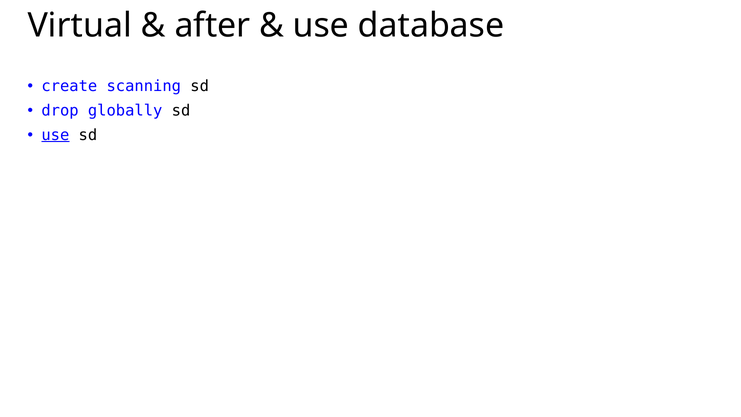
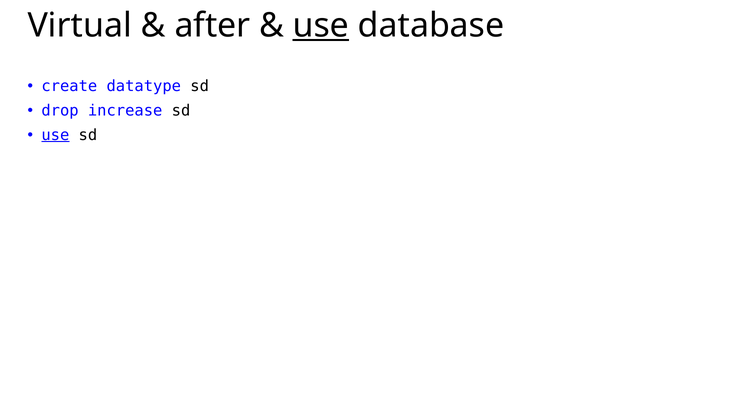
use underline: none -> present (321, 25)
scanning: scanning -> datatype (144, 86)
globally: globally -> increase (125, 111)
